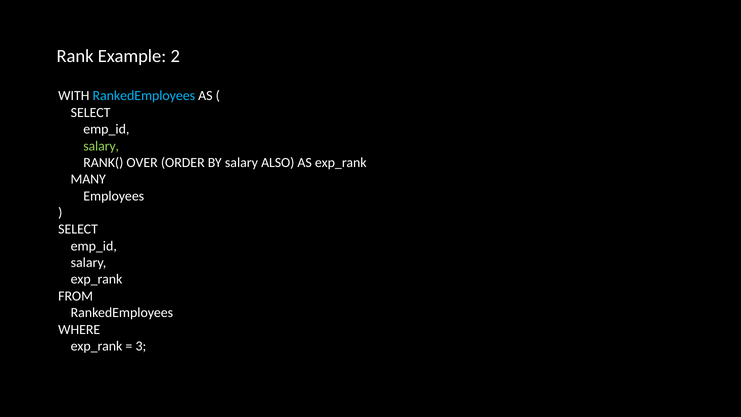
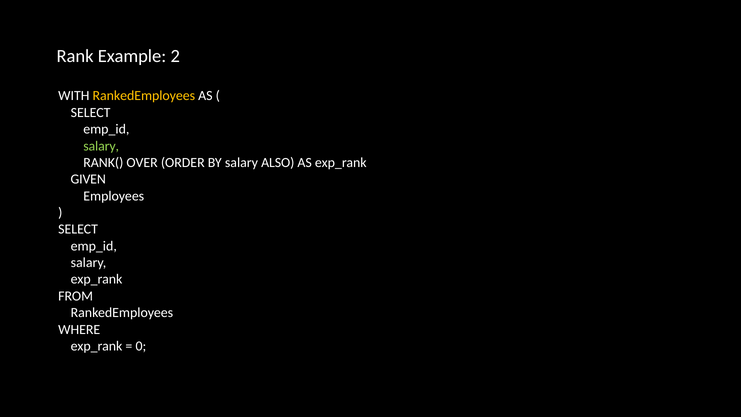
RankedEmployees colour: light blue -> yellow (144, 96)
MANY: MANY -> GIVEN (88, 179)
3: 3 -> 0 (141, 346)
